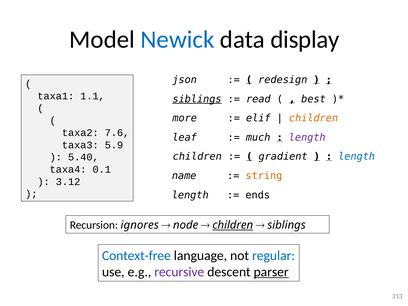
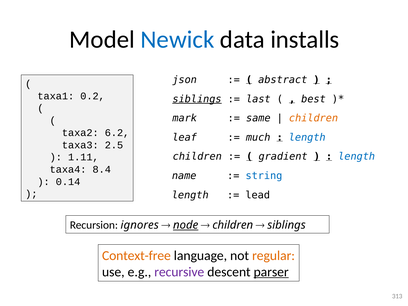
display: display -> installs (305, 39)
redesign: redesign -> abstract (283, 80)
1.1: 1.1 -> 0.2 (93, 96)
read: read -> last (258, 99)
more: more -> mark (185, 118)
elif: elif -> same (258, 118)
7.6: 7.6 -> 6.2 (117, 133)
length colour: purple -> blue (307, 137)
5.9: 5.9 -> 2.5 (114, 145)
5.40: 5.40 -> 1.11 (83, 157)
0.1: 0.1 -> 8.4 (102, 169)
string colour: orange -> blue (264, 176)
3.12: 3.12 -> 0.14 (68, 182)
ends: ends -> lead (258, 195)
node underline: none -> present (186, 225)
children underline: present -> none (233, 225)
Context-free colour: blue -> orange (136, 256)
regular colour: blue -> orange (274, 256)
